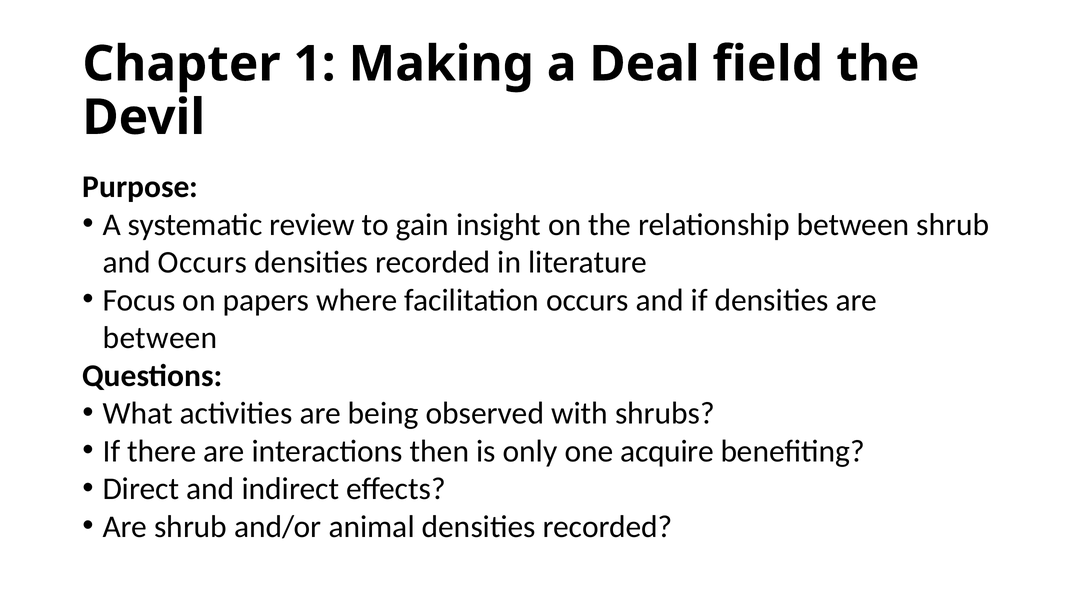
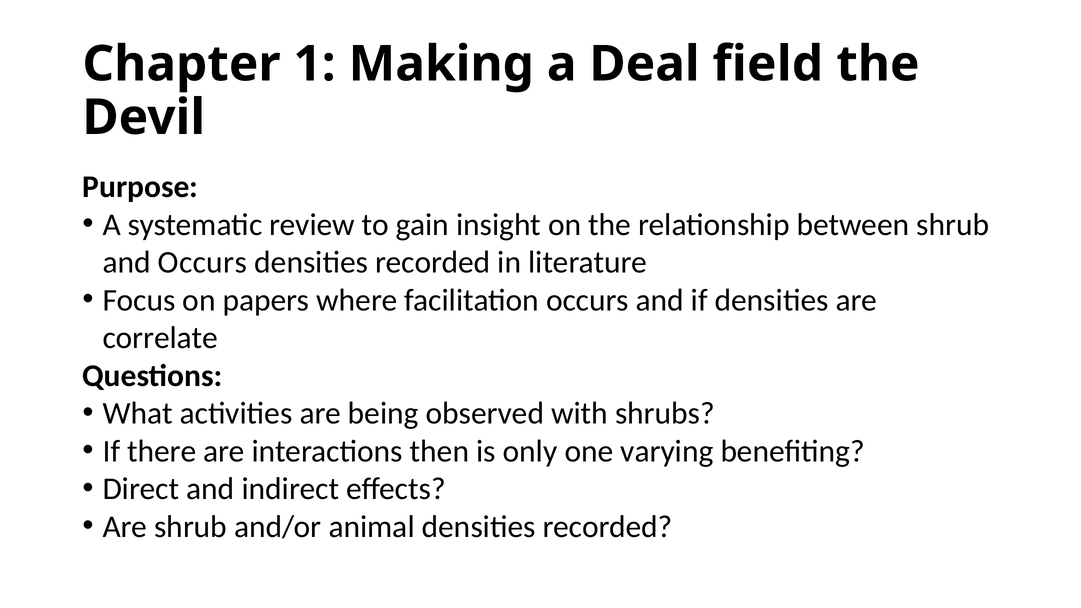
between: between -> correlate (160, 338)
acquire: acquire -> varying (667, 451)
